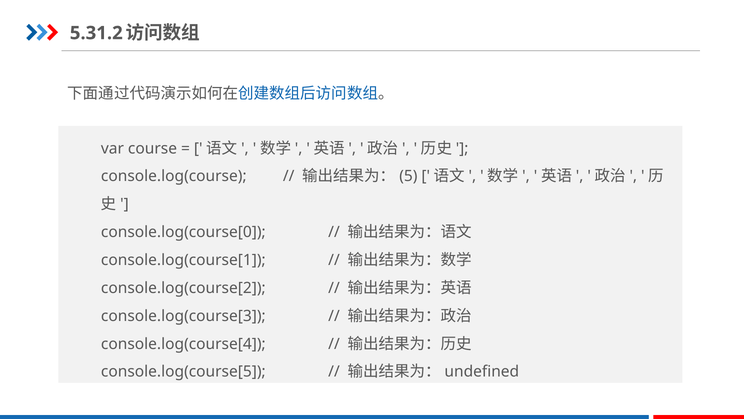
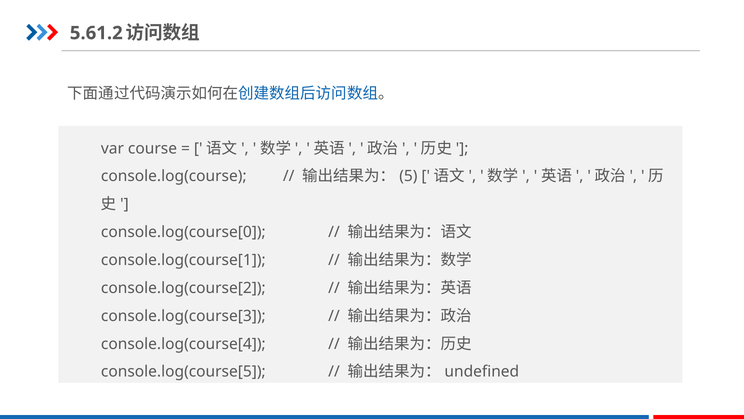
5.31.2: 5.31.2 -> 5.61.2 (96, 33)
